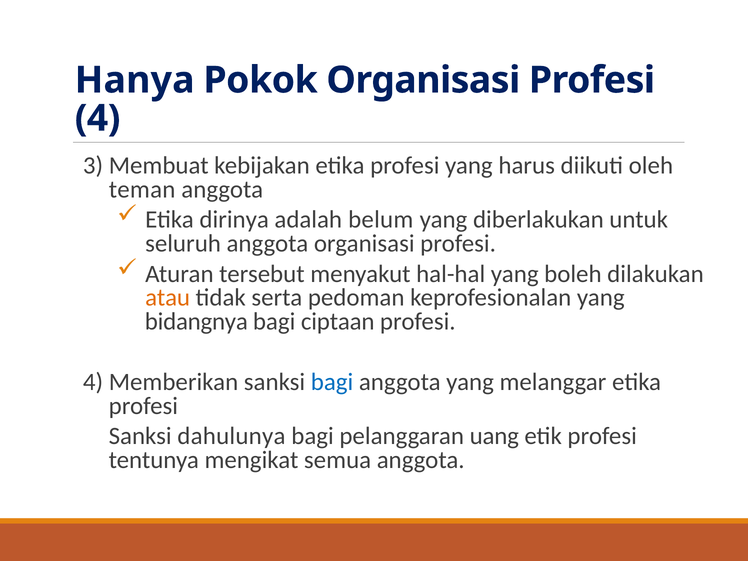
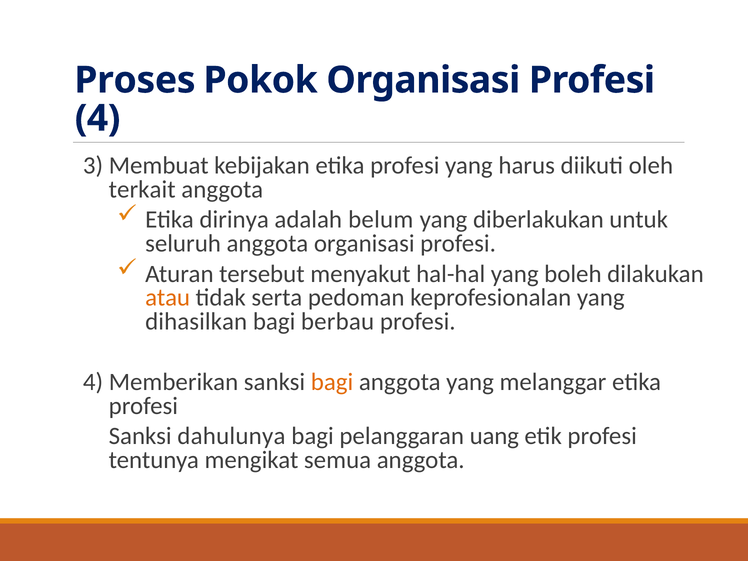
Hanya: Hanya -> Proses (135, 80)
teman: teman -> terkait (142, 189)
bidangnya: bidangnya -> dihasilkan (196, 322)
ciptaan: ciptaan -> berbau (338, 322)
bagi colour: blue -> orange (332, 382)
